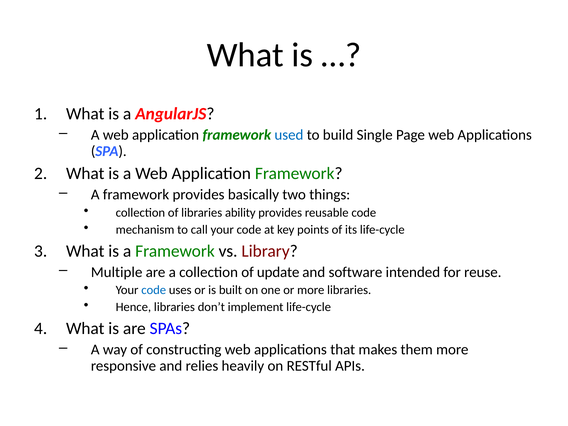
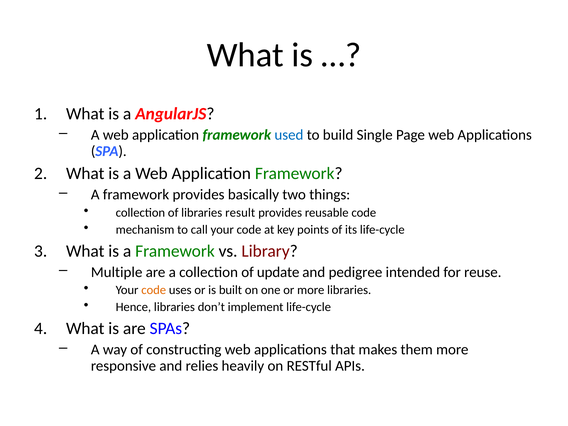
ability: ability -> result (240, 213)
software: software -> pedigree (355, 272)
code colour: blue -> orange (154, 290)
